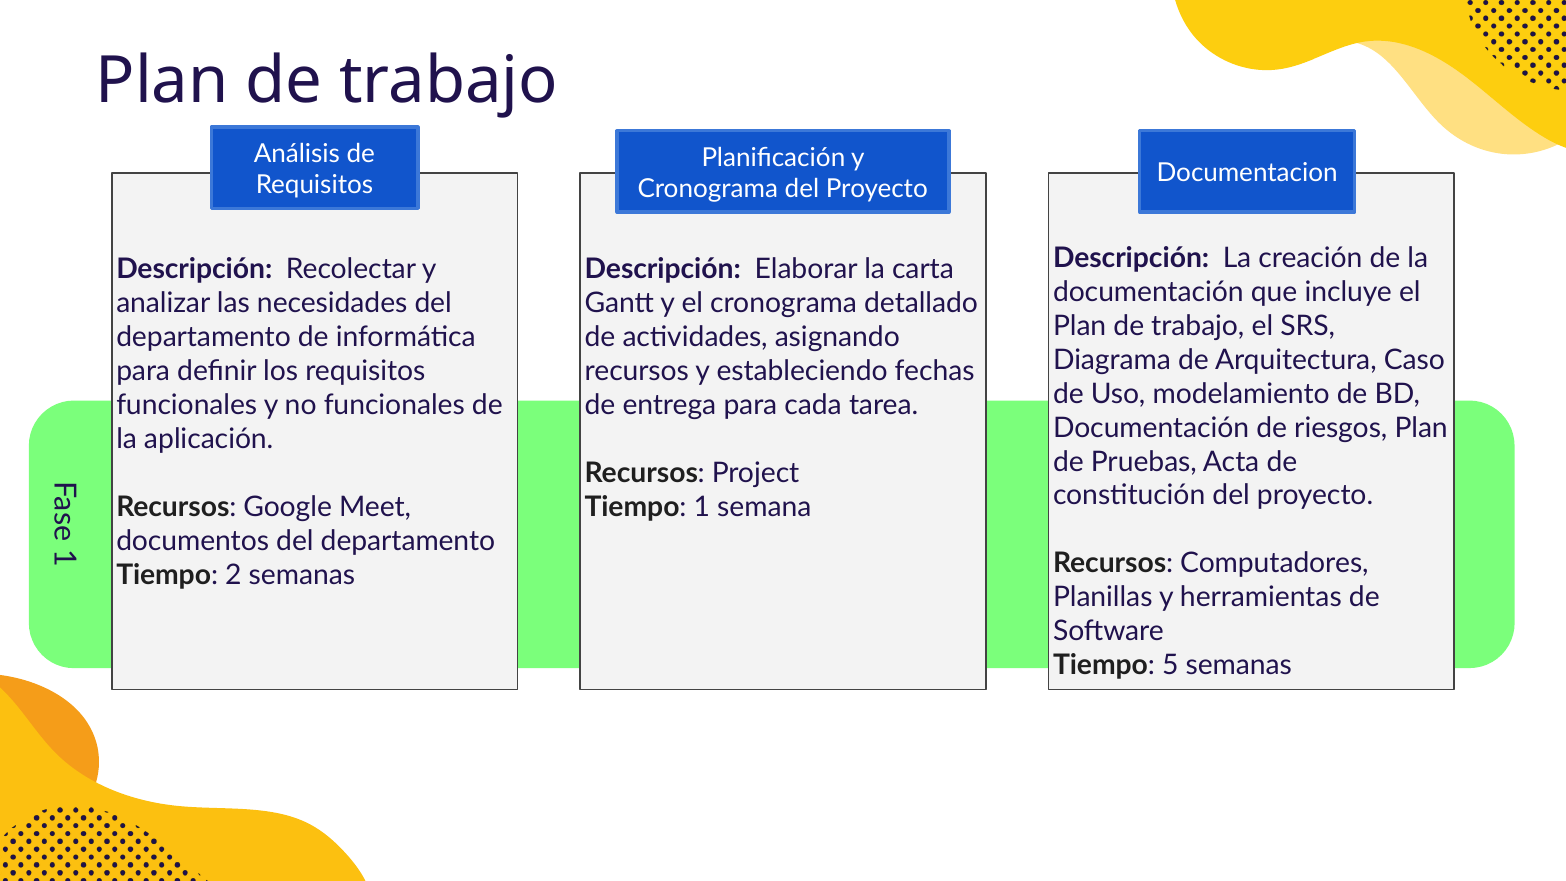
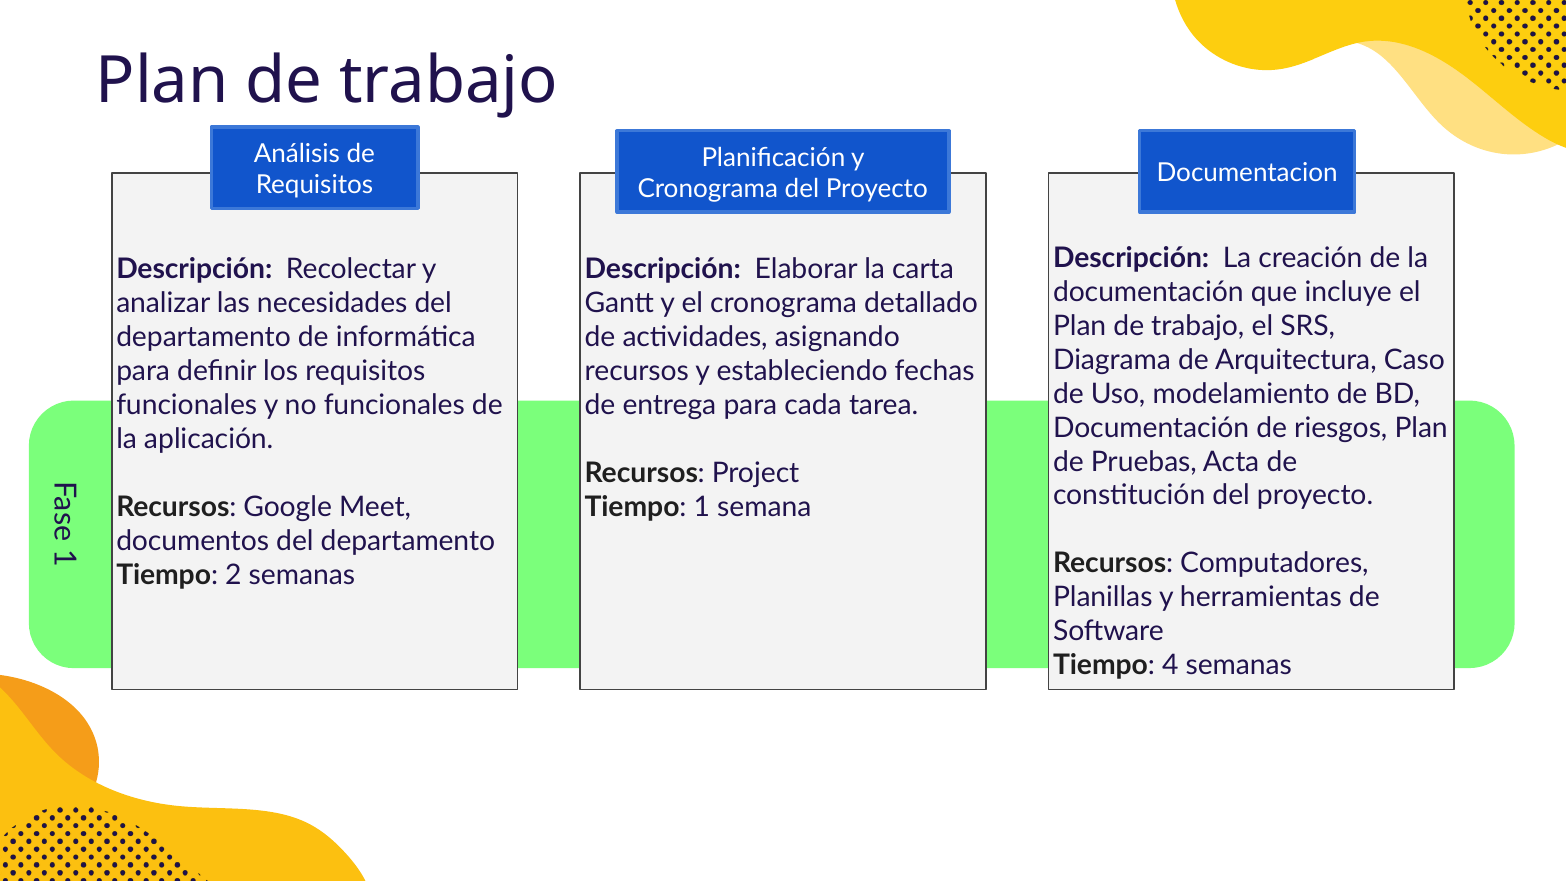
5: 5 -> 4 (1170, 665)
